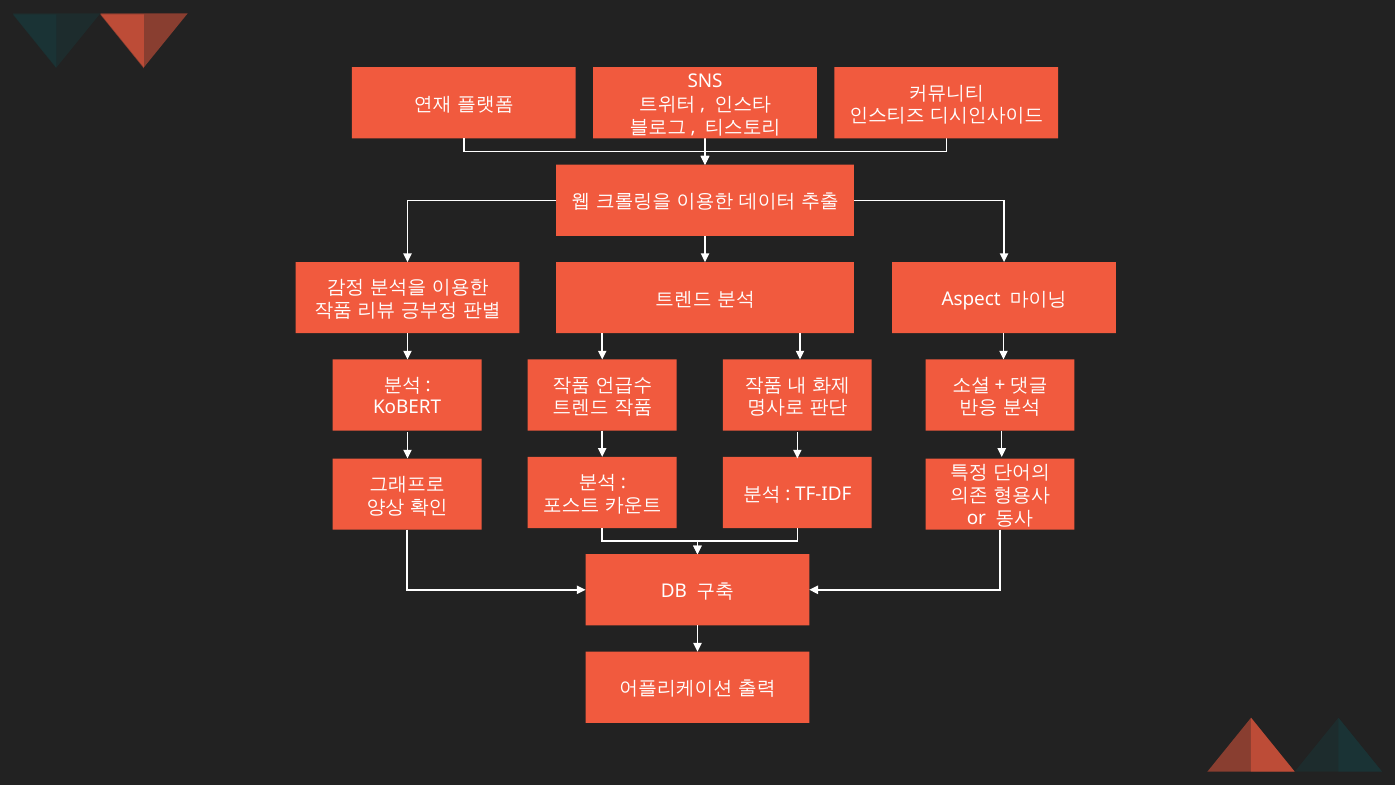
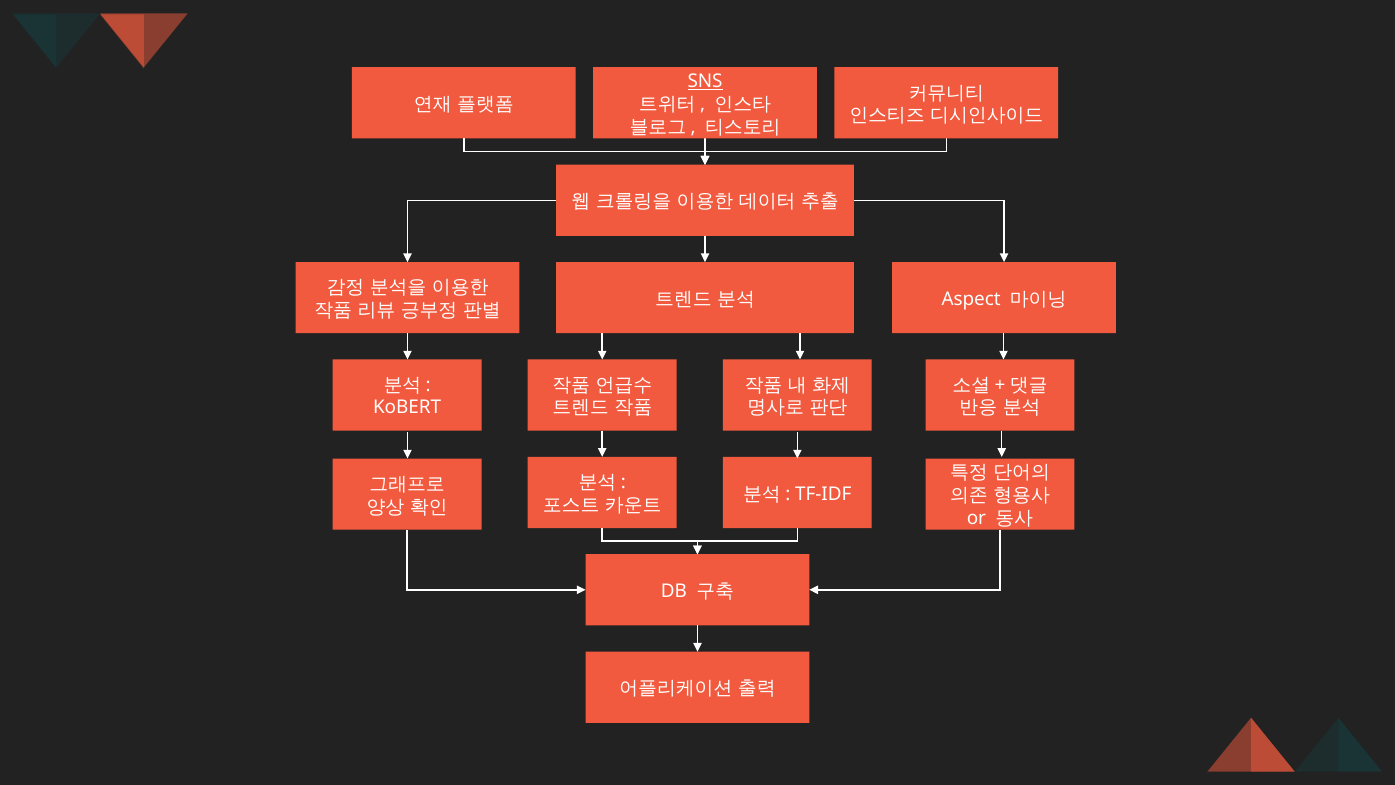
SNS underline: none -> present (705, 81)
